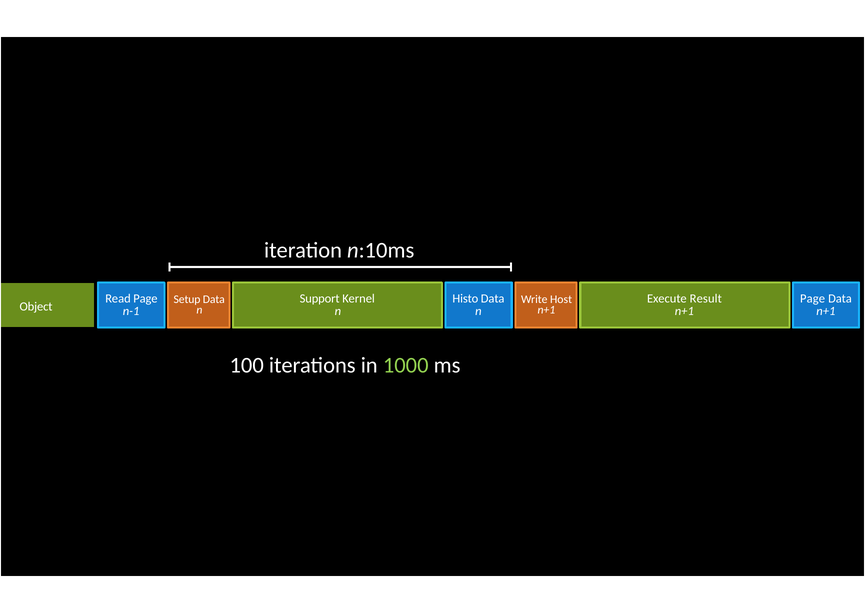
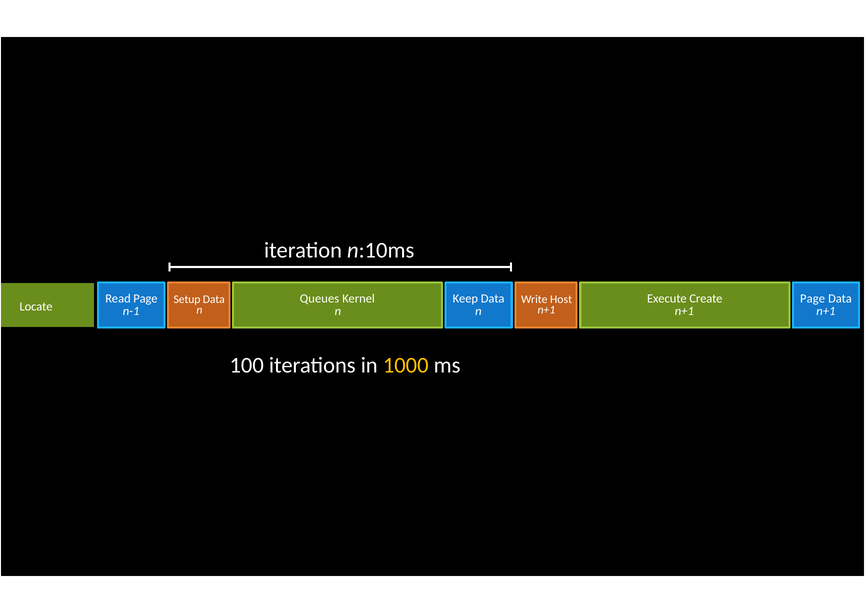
Support: Support -> Queues (320, 299)
Histo: Histo -> Keep (465, 299)
Result: Result -> Create (706, 299)
Object: Object -> Locate (36, 306)
1000 colour: light green -> yellow (406, 365)
